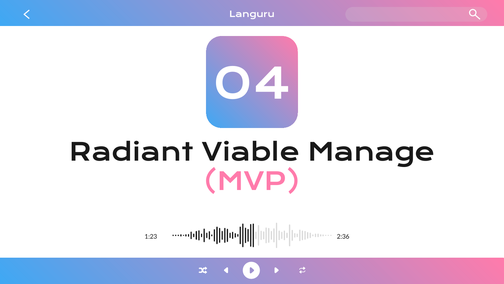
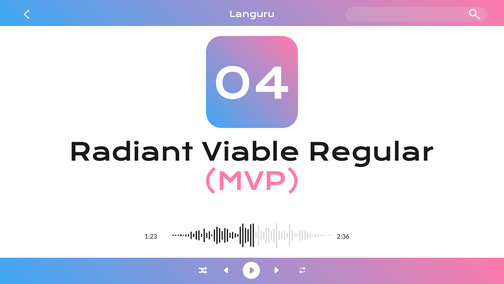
Manage: Manage -> Regular (371, 152)
